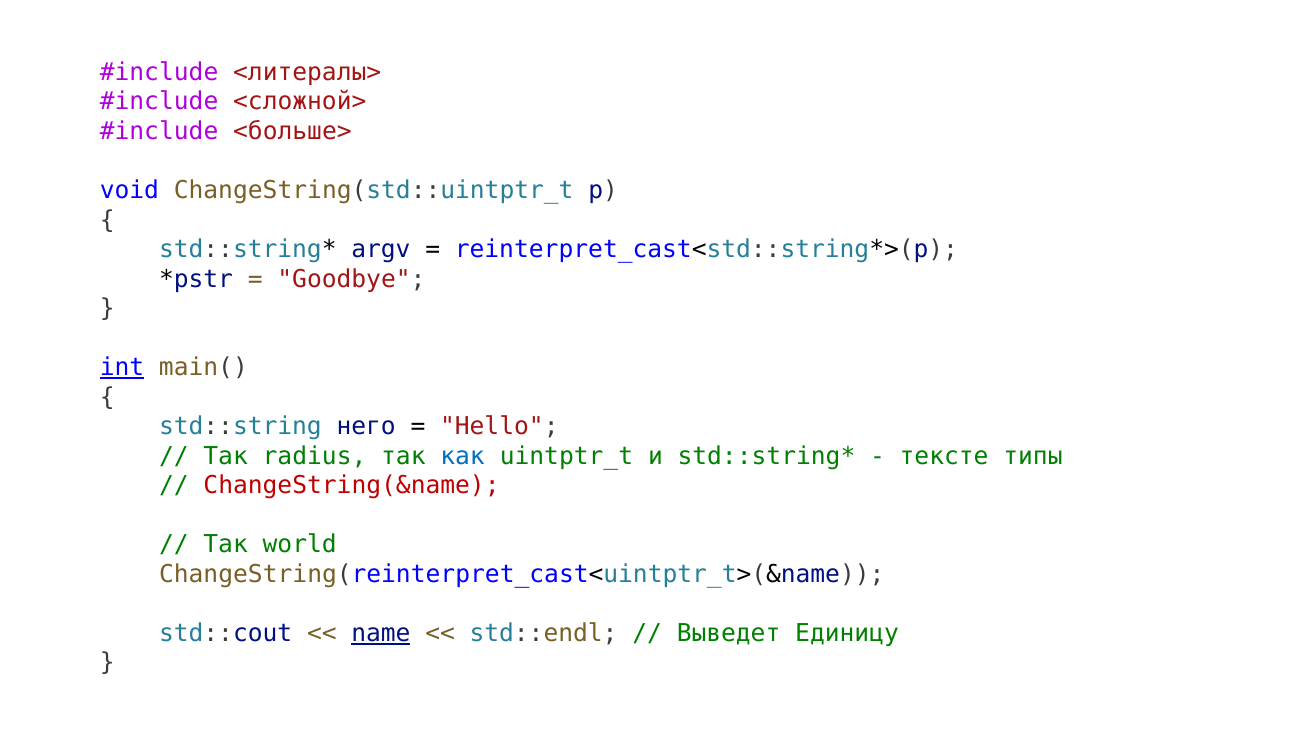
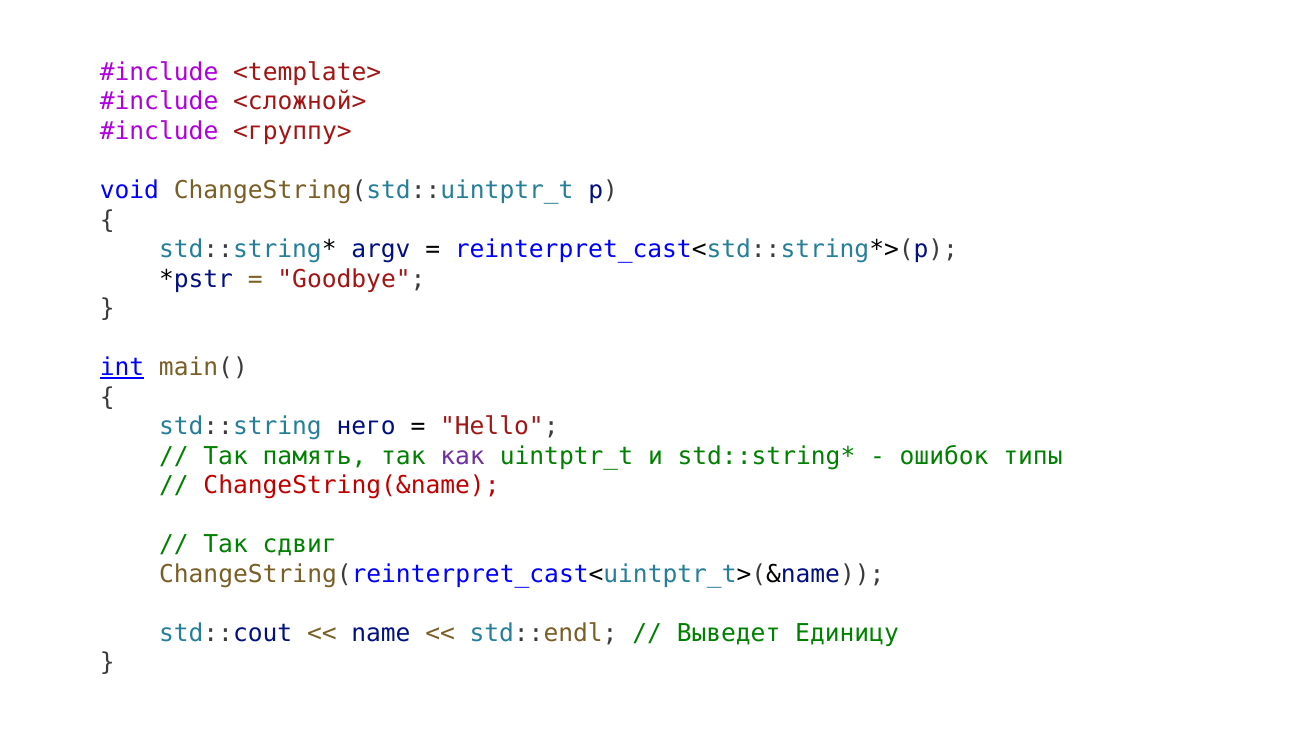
<литералы>: <литералы> -> <template> (307, 72)
<больше>: <больше> -> <группу> (292, 131)
radius: radius -> память (315, 456)
как colour: blue -> purple (463, 456)
тексте: тексте -> ошибок (944, 456)
world: world -> сдвиг (300, 545)
name underline: present -> none (381, 634)
